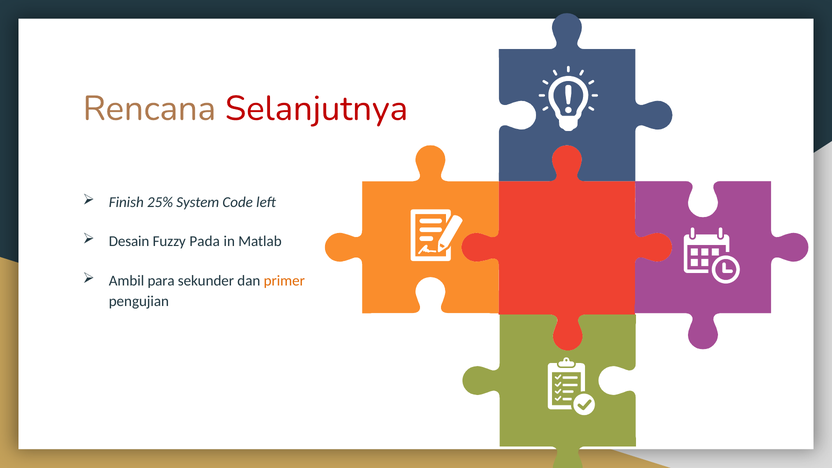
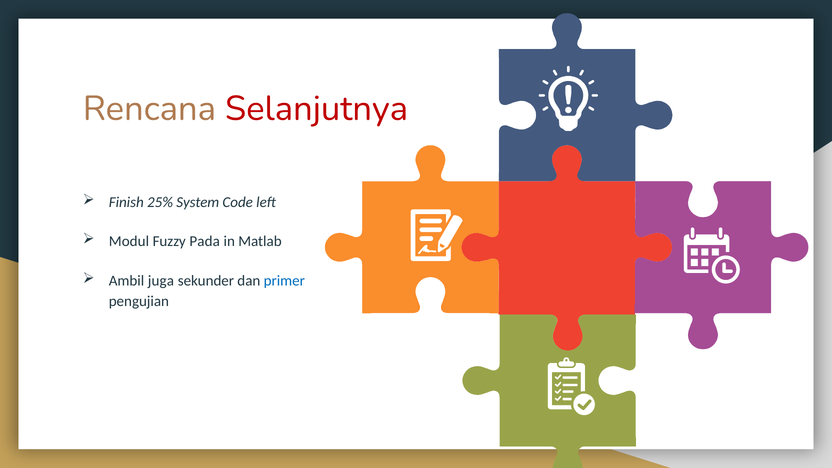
Desain: Desain -> Modul (129, 241)
para: para -> juga (161, 281)
primer colour: orange -> blue (284, 281)
